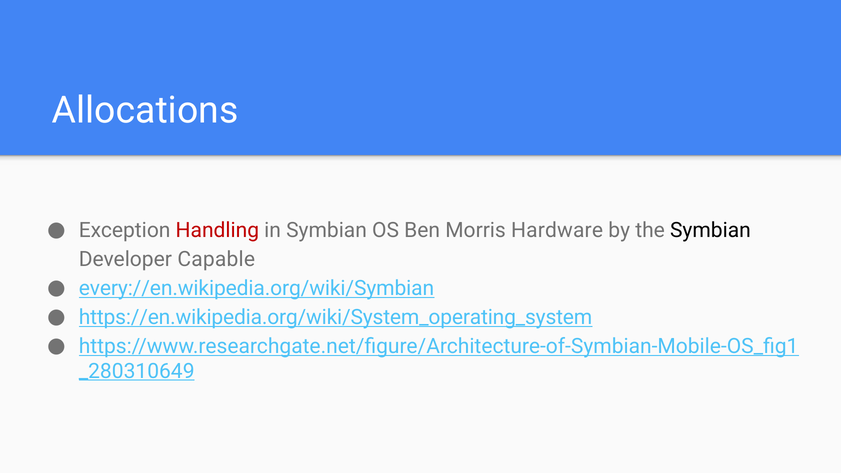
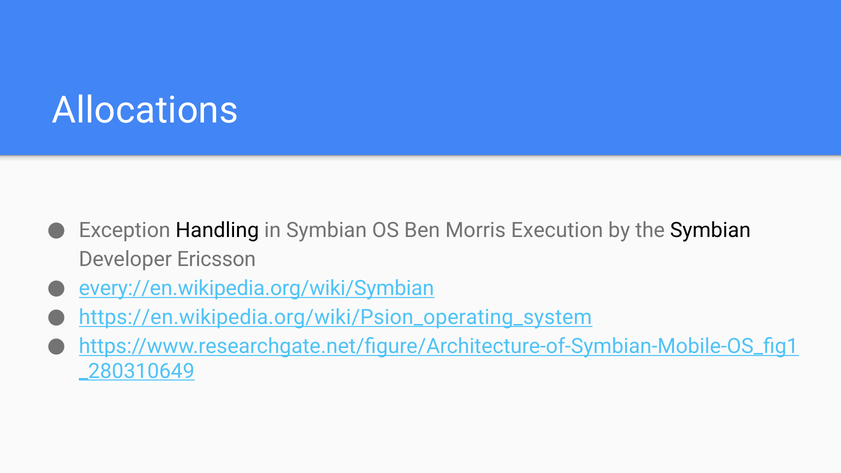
Handling colour: red -> black (217, 230)
Hardware: Hardware -> Execution (557, 230)
Capable: Capable -> Ericsson (216, 259)
https://en.wikipedia.org/wiki/System_operating_system: https://en.wikipedia.org/wiki/System_operating_system -> https://en.wikipedia.org/wiki/Psion_operating_system (335, 317)
